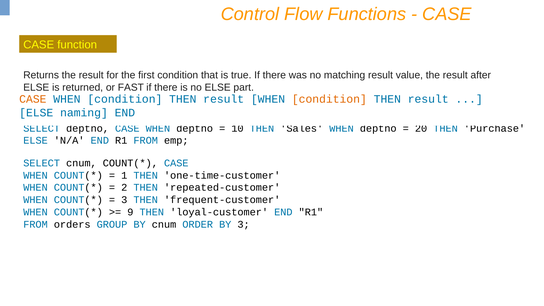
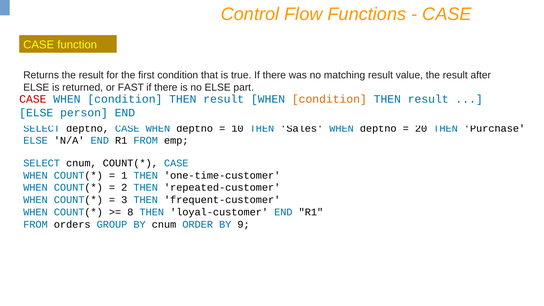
CASE colour: orange -> red (33, 99)
naming: naming -> person (84, 113)
9: 9 -> 8 (130, 212)
BY 3: 3 -> 9 (244, 224)
